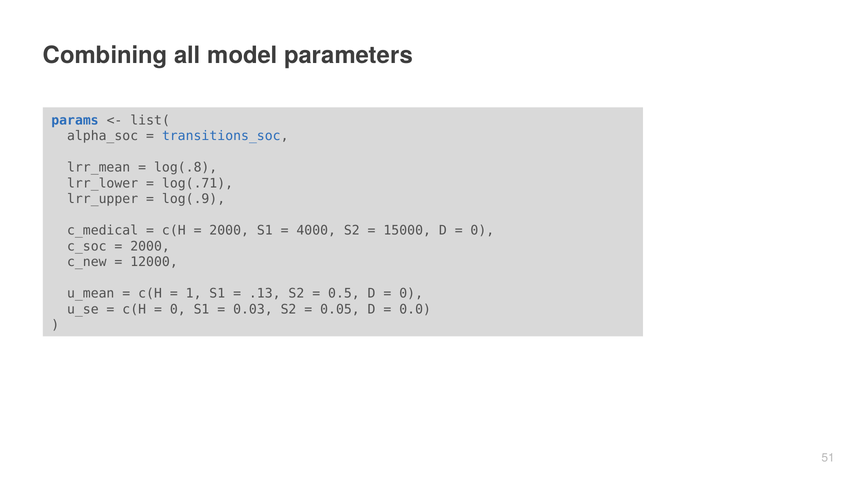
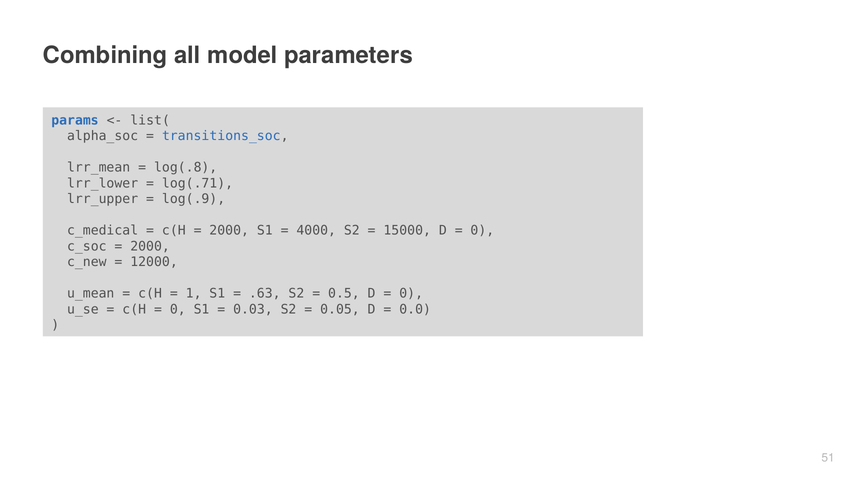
.13: .13 -> .63 (265, 293)
